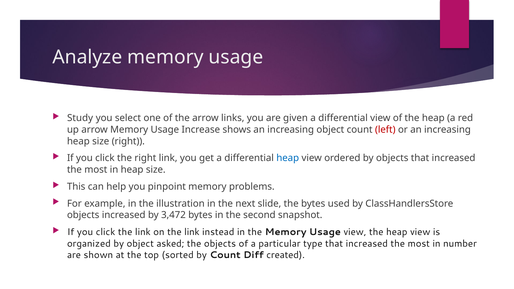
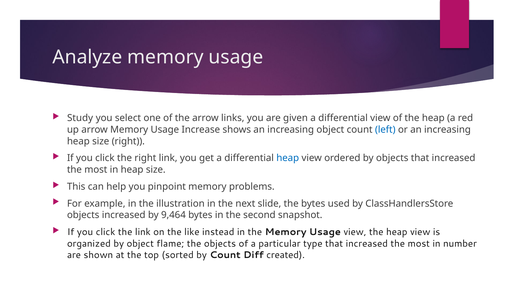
left colour: red -> blue (385, 130)
3,472: 3,472 -> 9,464 (173, 215)
on the link: link -> like (192, 232)
asked: asked -> flame (170, 244)
